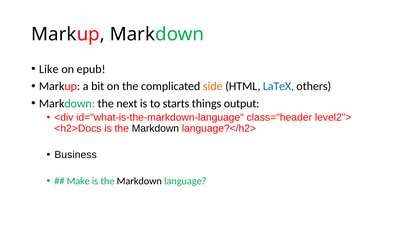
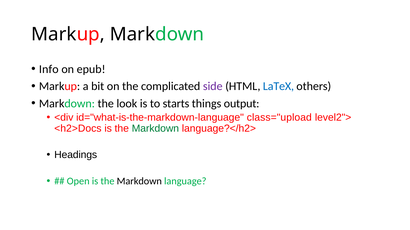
Like: Like -> Info (49, 69)
side colour: orange -> purple (213, 87)
next: next -> look (127, 104)
class="header: class="header -> class="upload (279, 118)
Markdown colour: black -> green (155, 129)
Business: Business -> Headings (76, 155)
Make: Make -> Open (78, 182)
